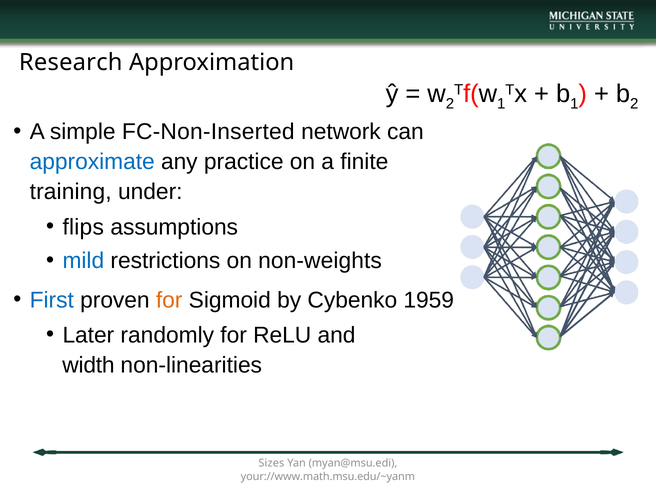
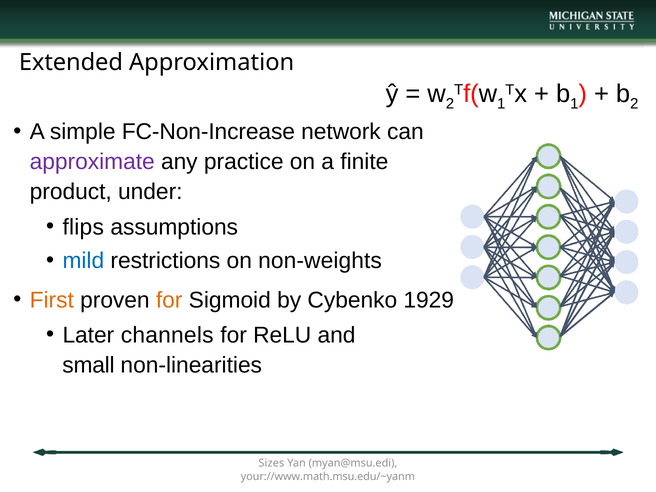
Research: Research -> Extended (71, 63)
FC-Non-Inserted: FC-Non-Inserted -> FC-Non-Increase (208, 132)
approximate colour: blue -> purple (92, 162)
training: training -> product (71, 192)
First colour: blue -> orange (52, 300)
1959: 1959 -> 1929 (429, 300)
randomly: randomly -> channels (167, 335)
width: width -> small (88, 365)
